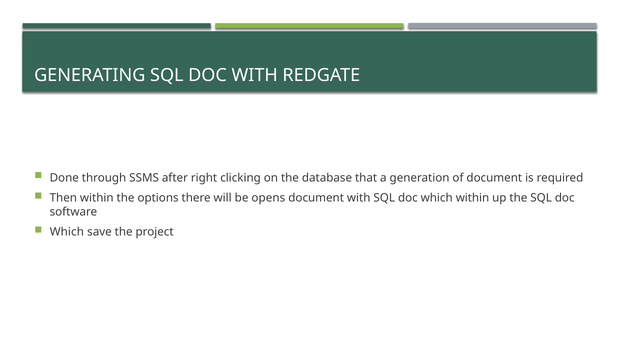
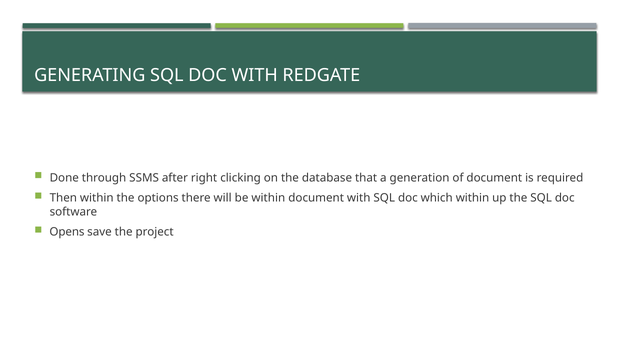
be opens: opens -> within (268, 198)
Which: Which -> Opens (67, 232)
